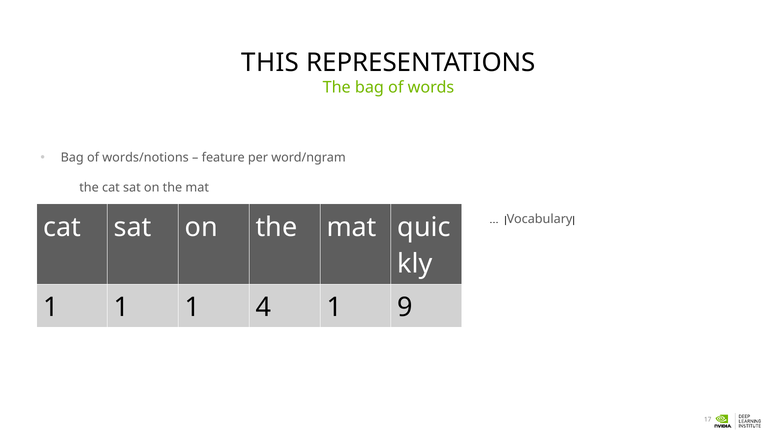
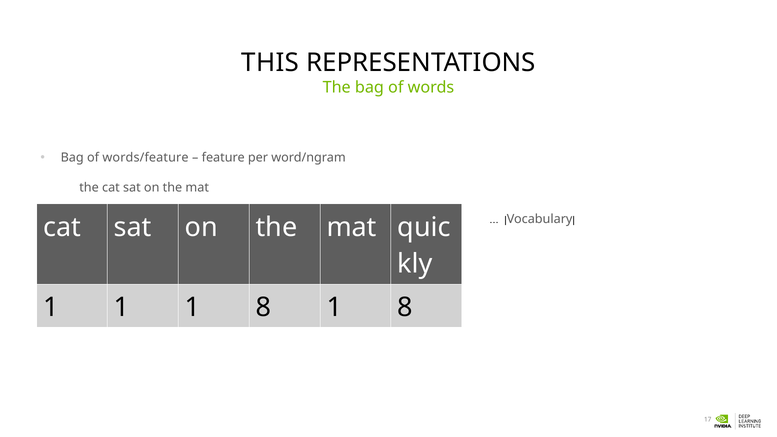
words/notions: words/notions -> words/feature (145, 158)
1 1 4: 4 -> 8 (263, 307)
9: 9 -> 8 (405, 307)
